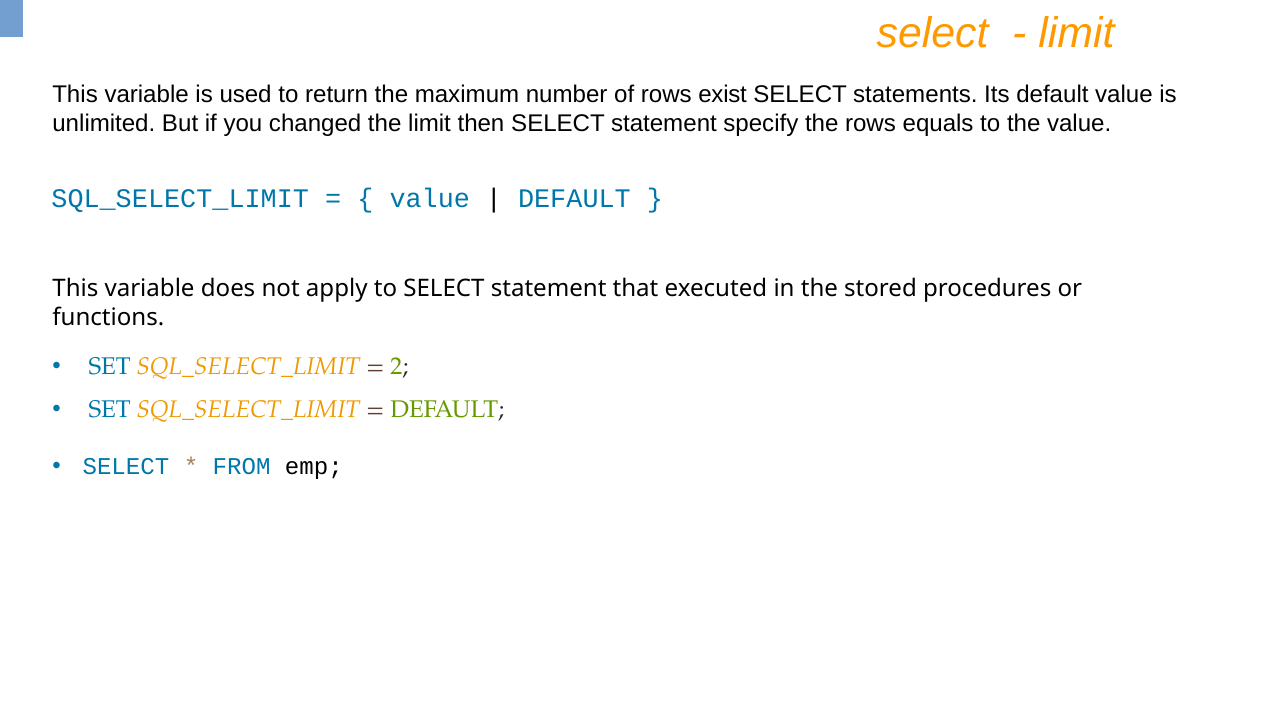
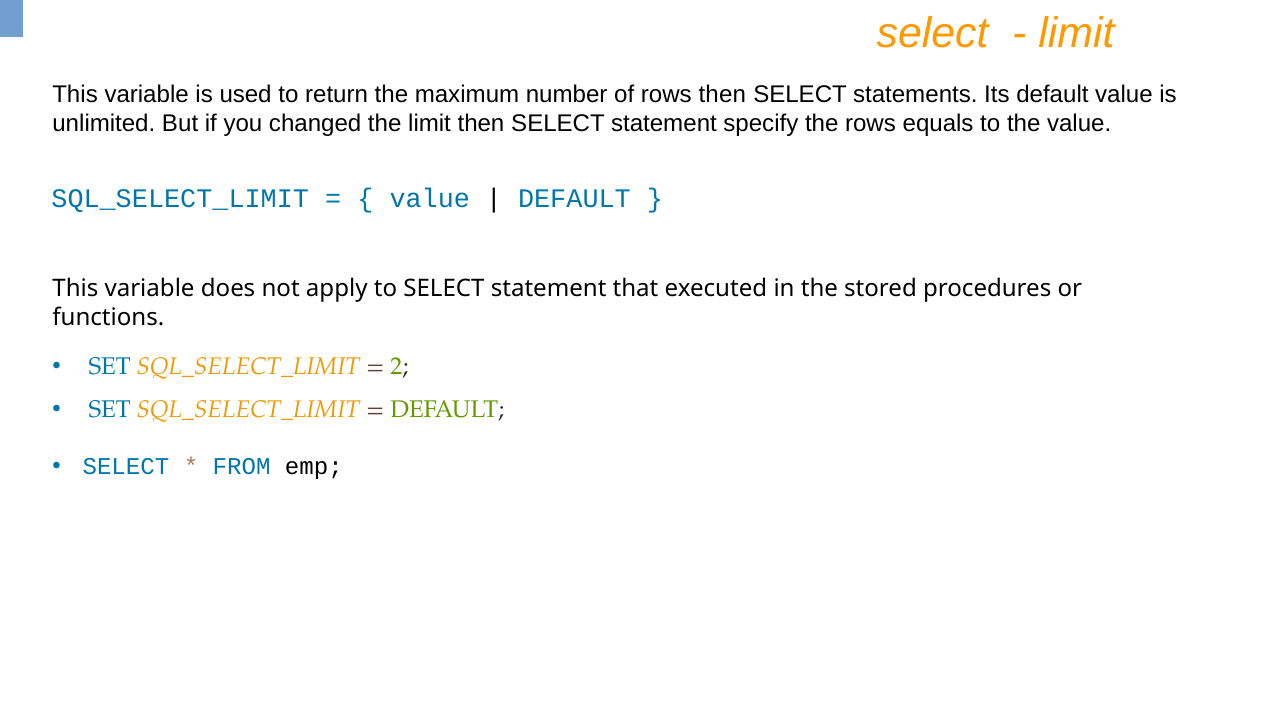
rows exist: exist -> then (722, 95)
